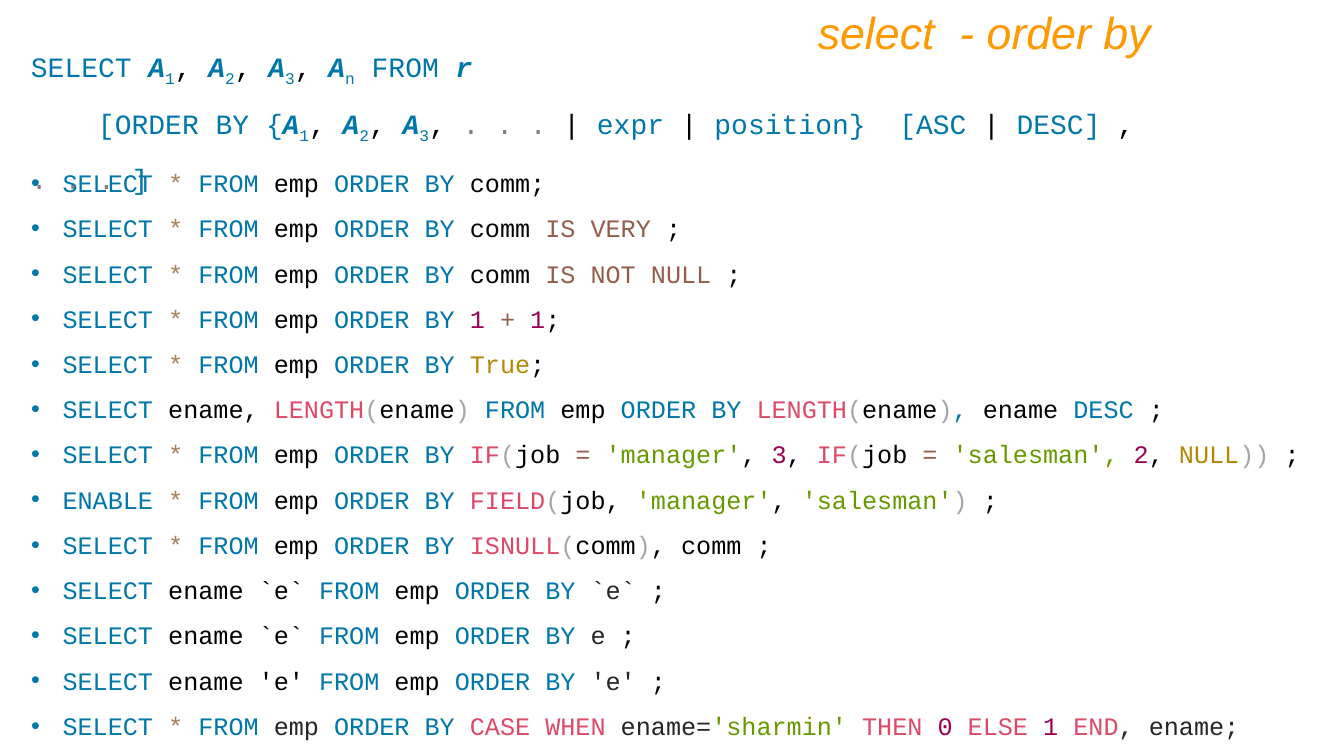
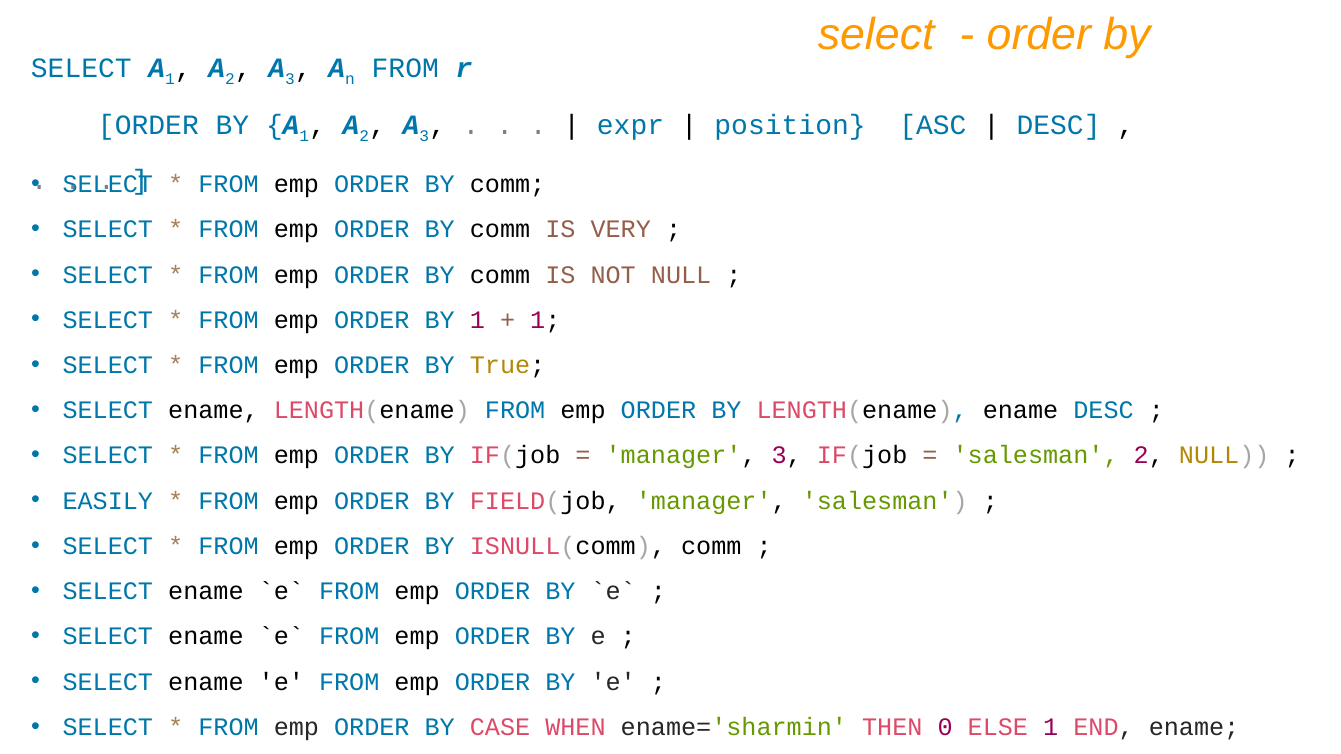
ENABLE: ENABLE -> EASILY (108, 501)
